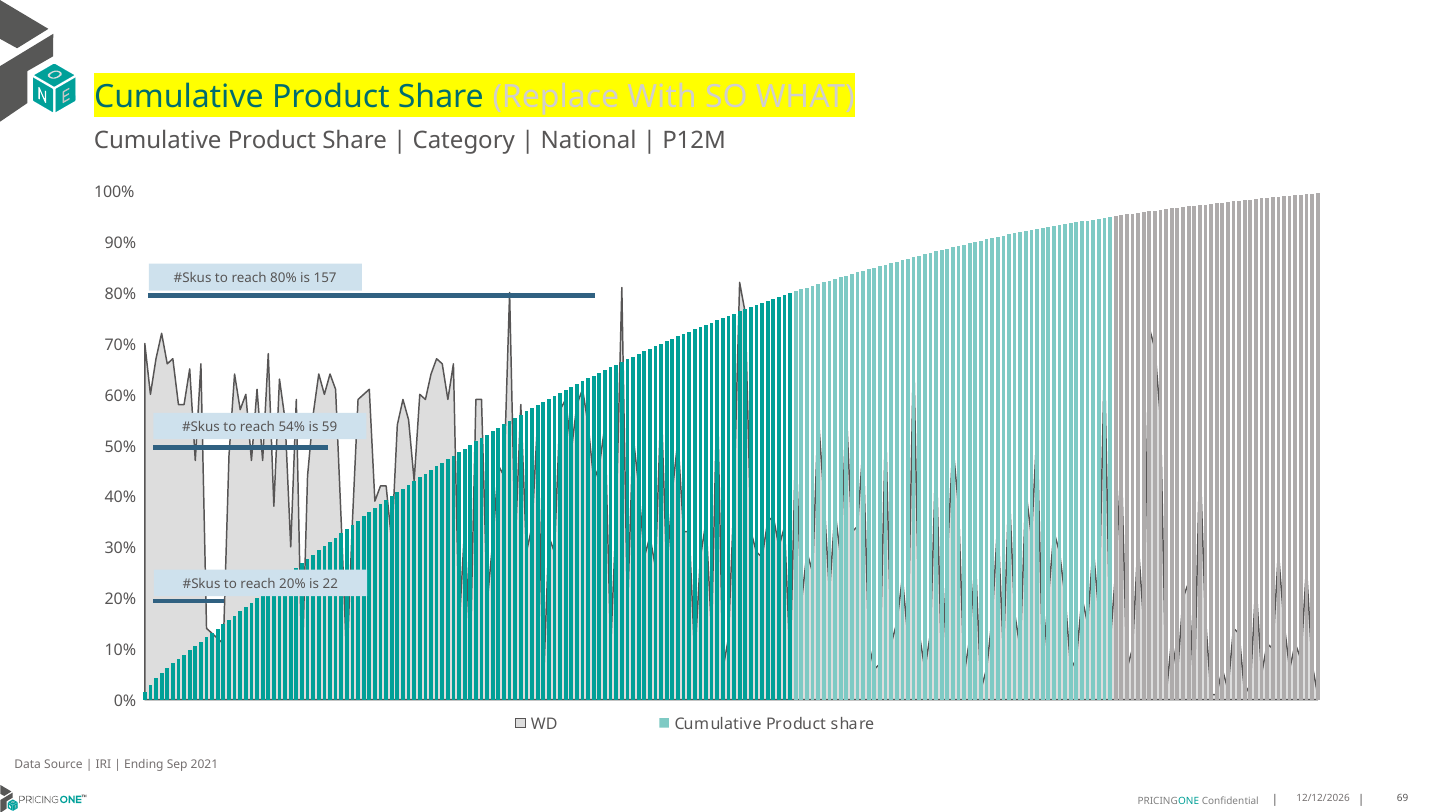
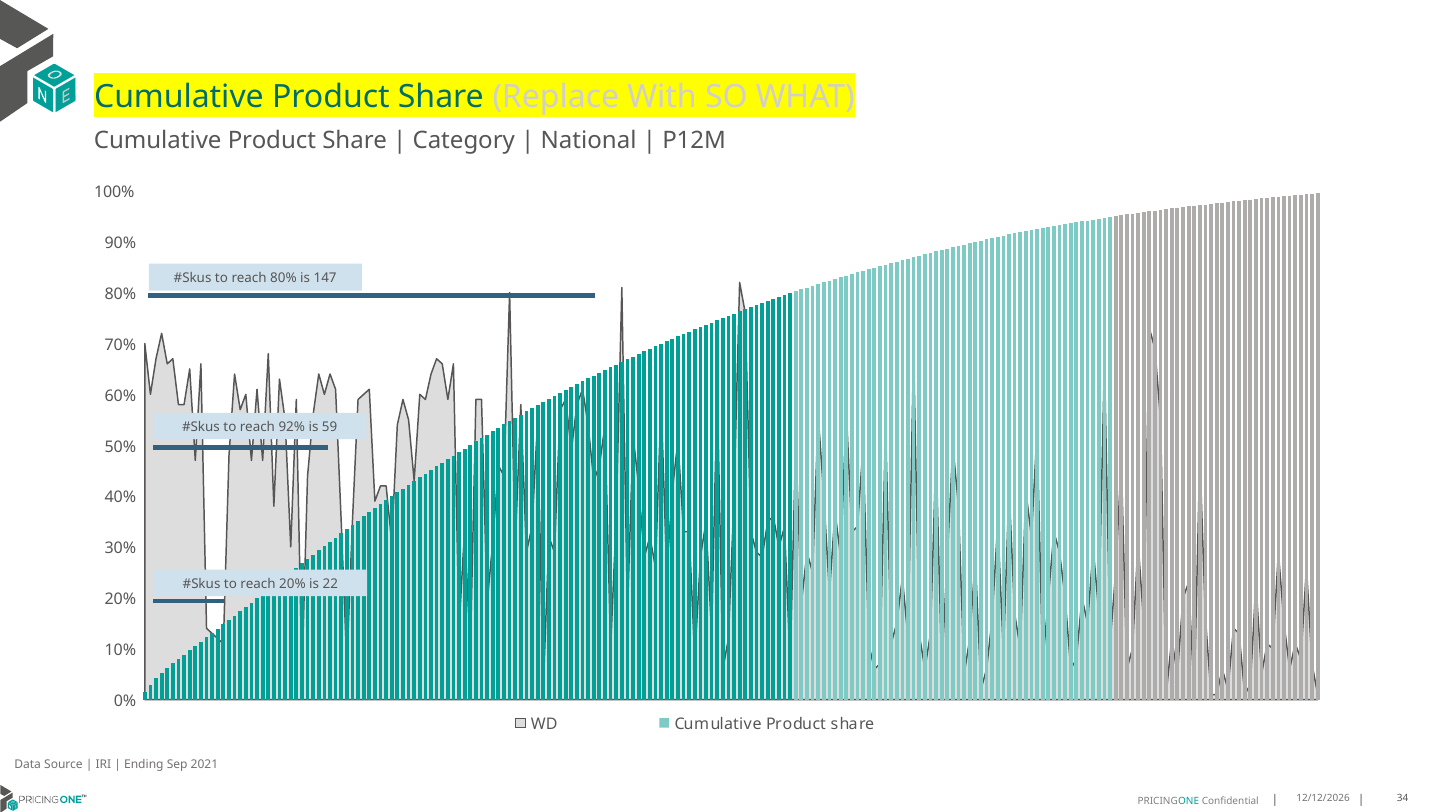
157: 157 -> 147 (325, 278)
54%: 54% -> 92% (292, 427)
69: 69 -> 34 (1403, 799)
